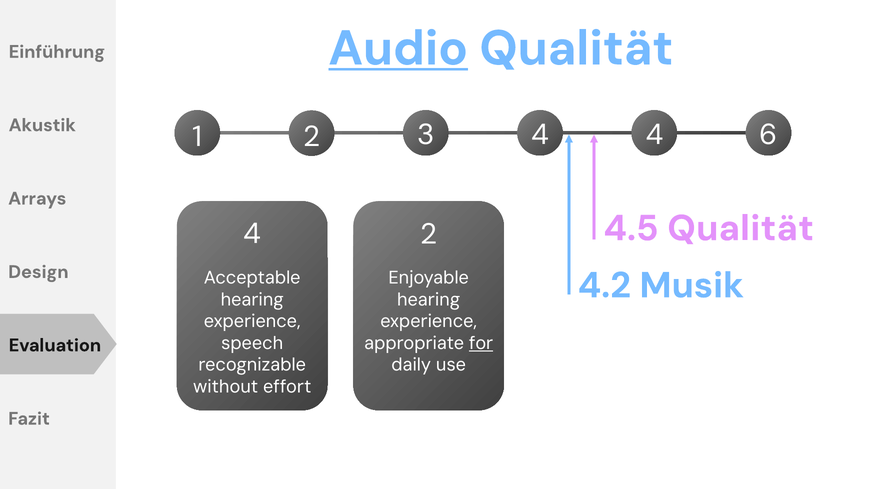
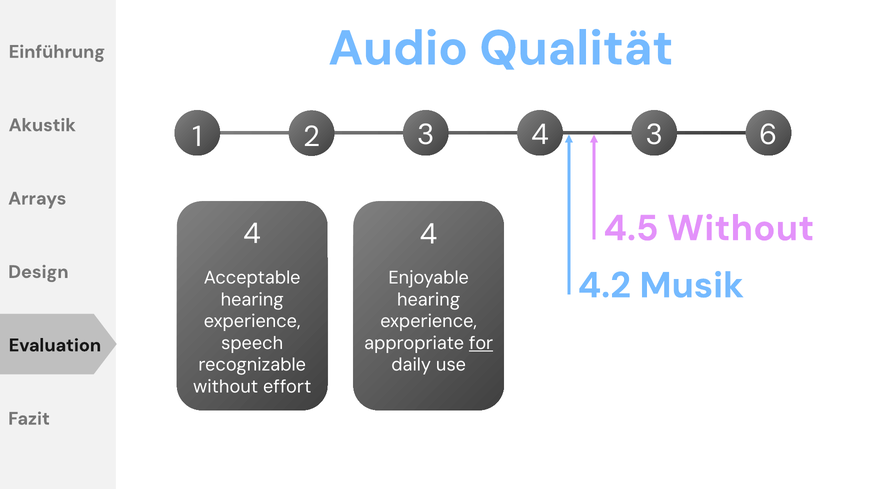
Audio underline: present -> none (398, 48)
4: 4 -> 3 (654, 135)
Qualität: Qualität -> Without (741, 228)
4 2: 2 -> 4 (429, 234)
